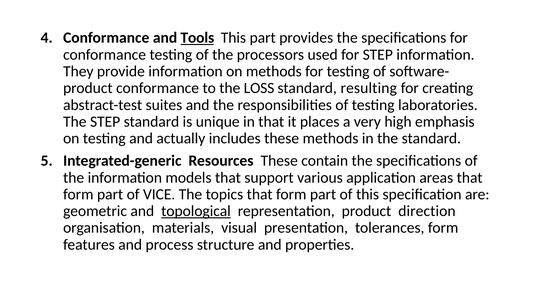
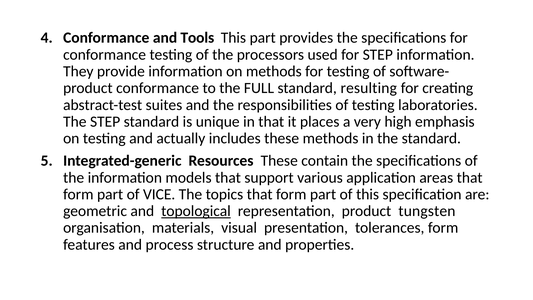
Tools underline: present -> none (197, 38)
LOSS: LOSS -> FULL (259, 88)
direction: direction -> tungsten (427, 211)
